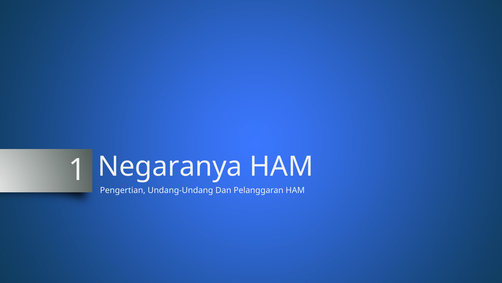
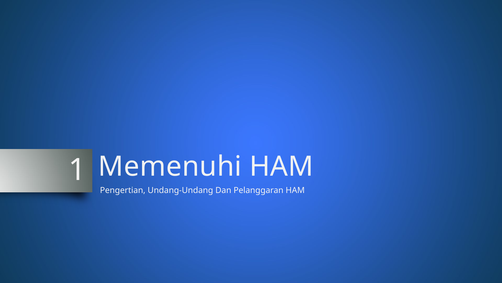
Negaranya: Negaranya -> Memenuhi (170, 166)
